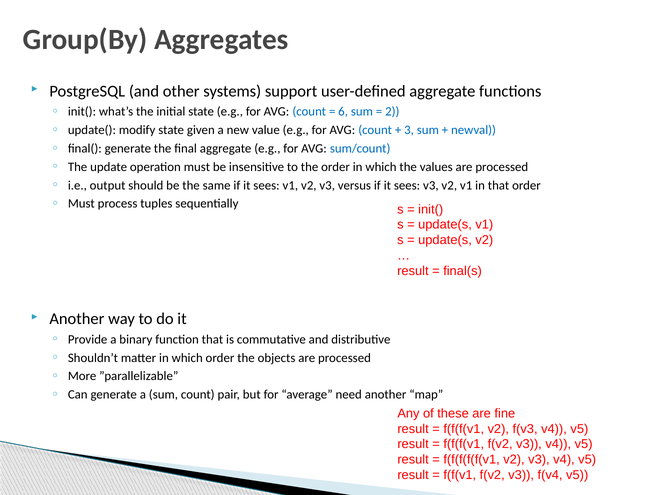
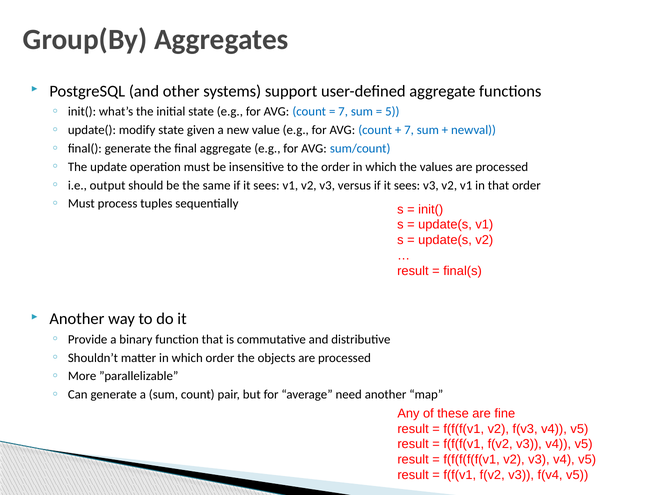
6: 6 -> 7 (343, 112)
2: 2 -> 5 (392, 112)
3: 3 -> 7 (409, 130)
